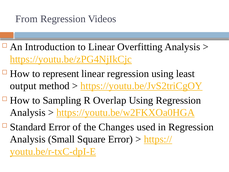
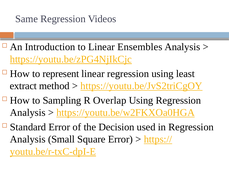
From: From -> Same (27, 19)
Overfitting: Overfitting -> Ensembles (140, 47)
output: output -> extract (23, 86)
Changes: Changes -> Decision (116, 127)
